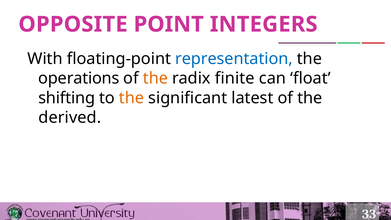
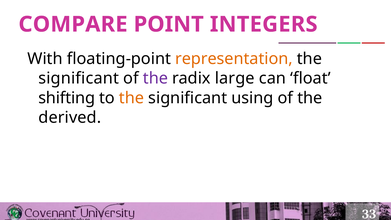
OPPOSITE: OPPOSITE -> COMPARE (73, 24)
representation colour: blue -> orange (234, 59)
operations: operations -> significant (79, 78)
the colour: orange -> purple (155, 78)
finite: finite -> large (235, 78)
latest: latest -> using (252, 98)
